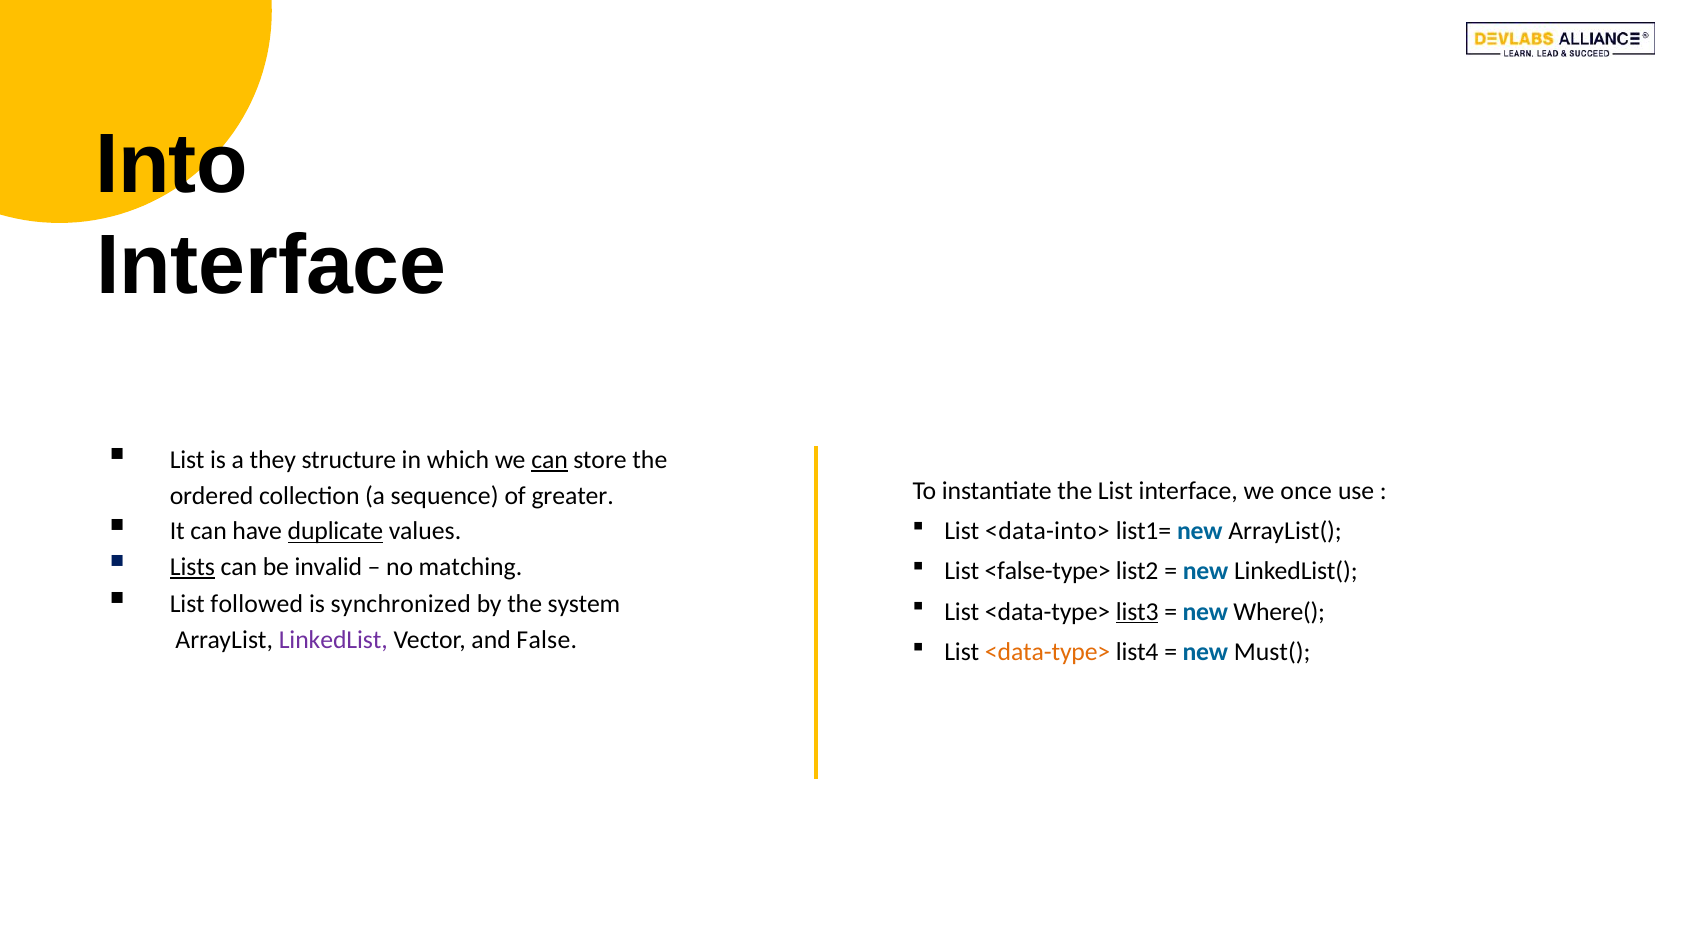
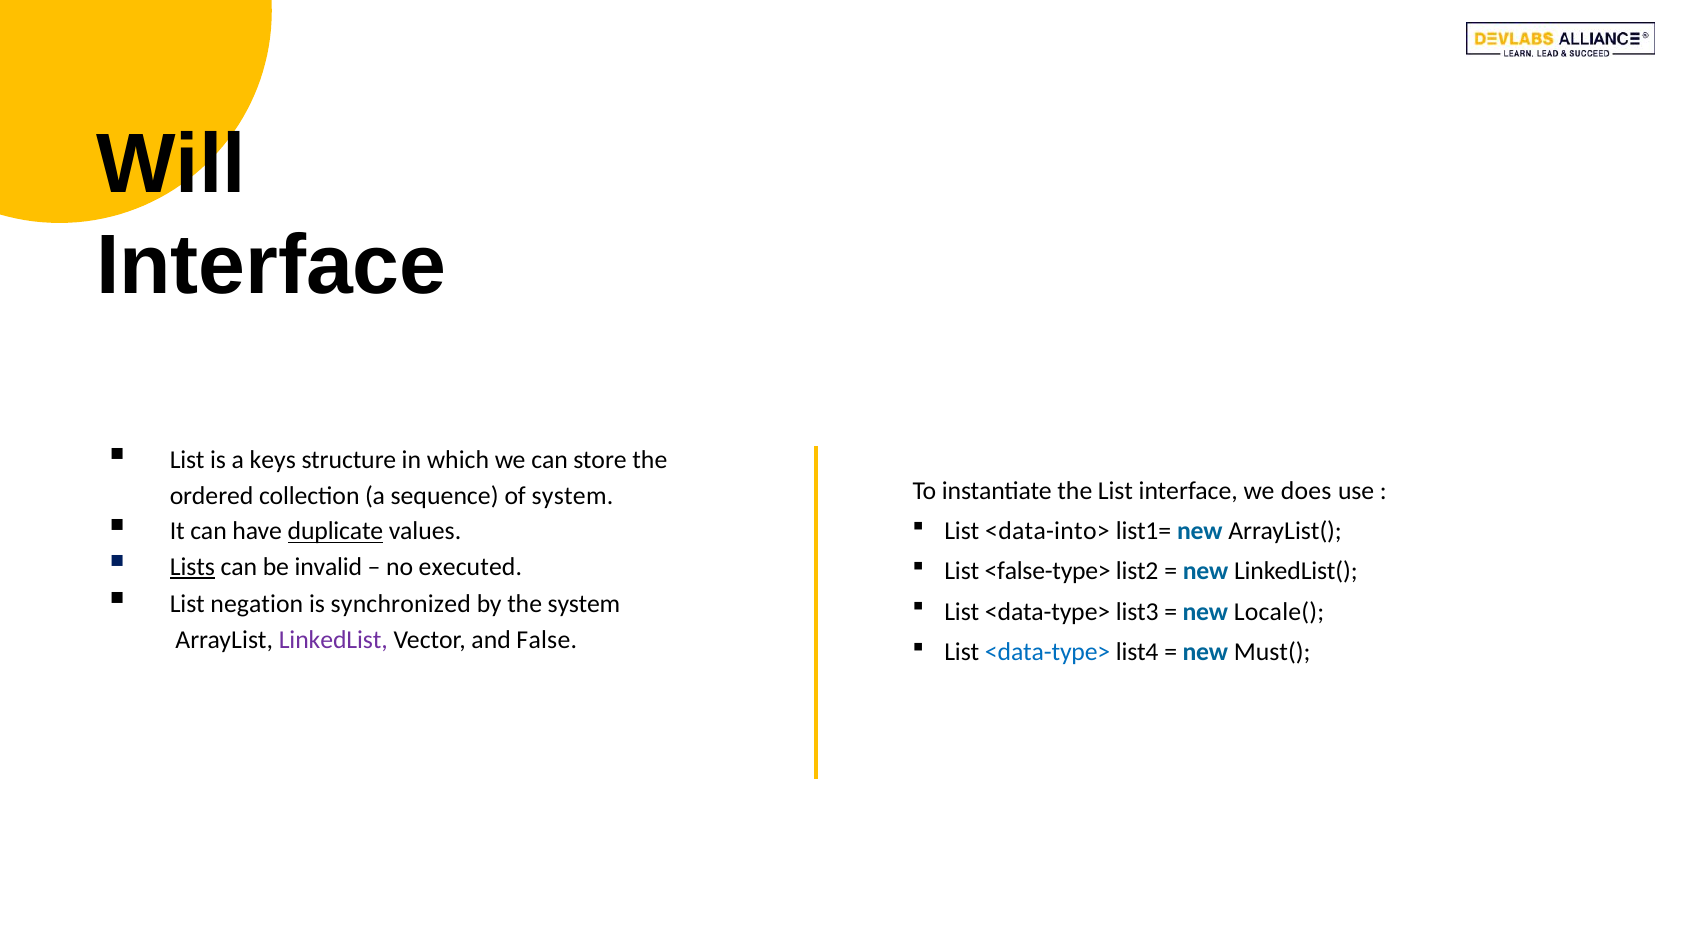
Into: Into -> Will (171, 165)
they: they -> keys (273, 460)
can underline: present -> none (550, 460)
once: once -> does (1306, 491)
of greater: greater -> system (572, 496)
matching: matching -> executed (470, 567)
followed: followed -> negation (257, 604)
list3 underline: present -> none (1137, 611)
Where(: Where( -> Locale( (1279, 611)
<data-type> colour: orange -> blue (1048, 652)
